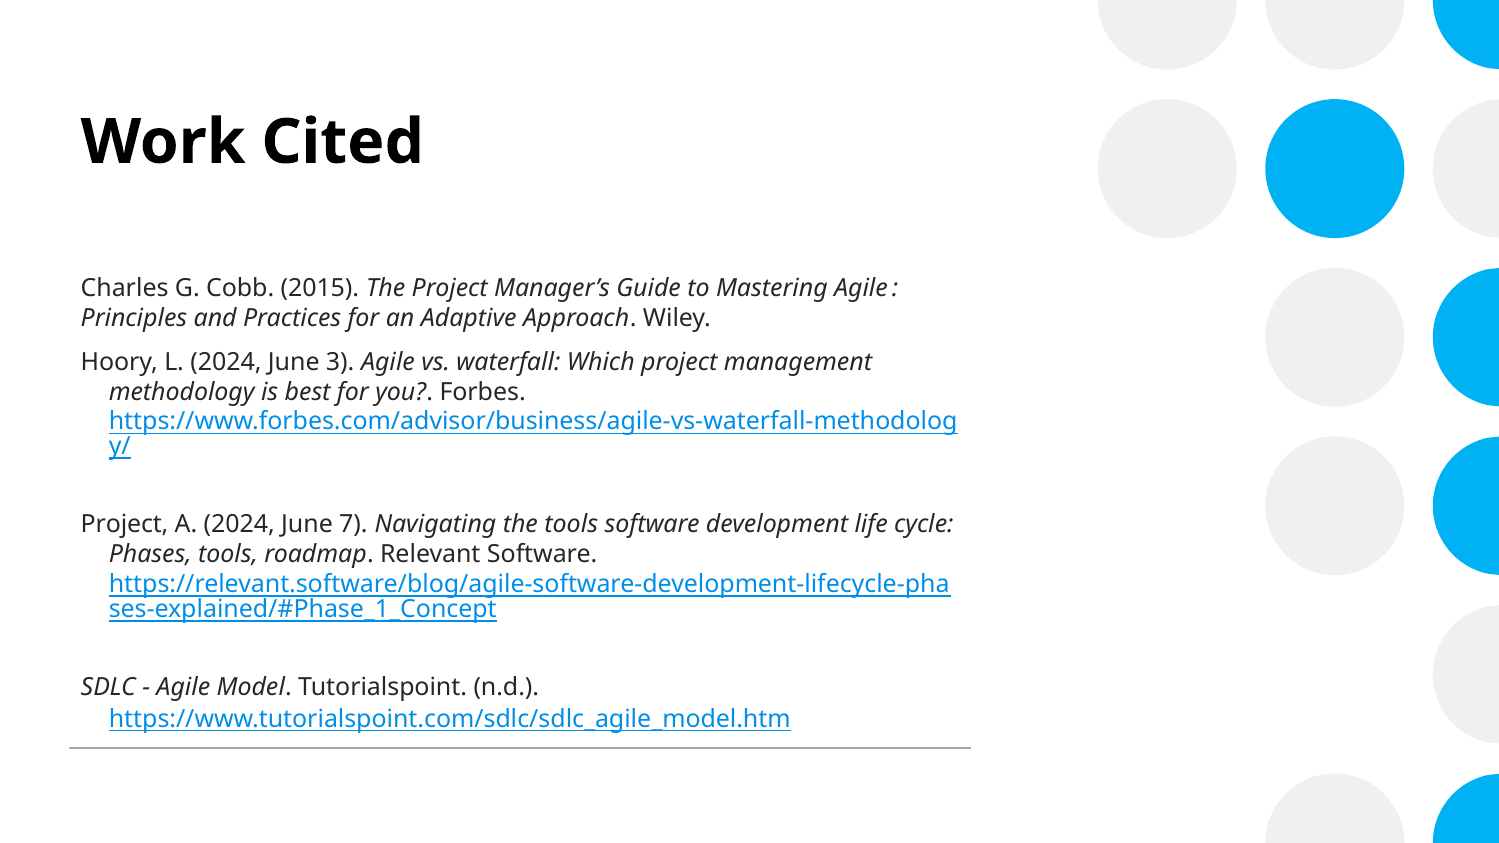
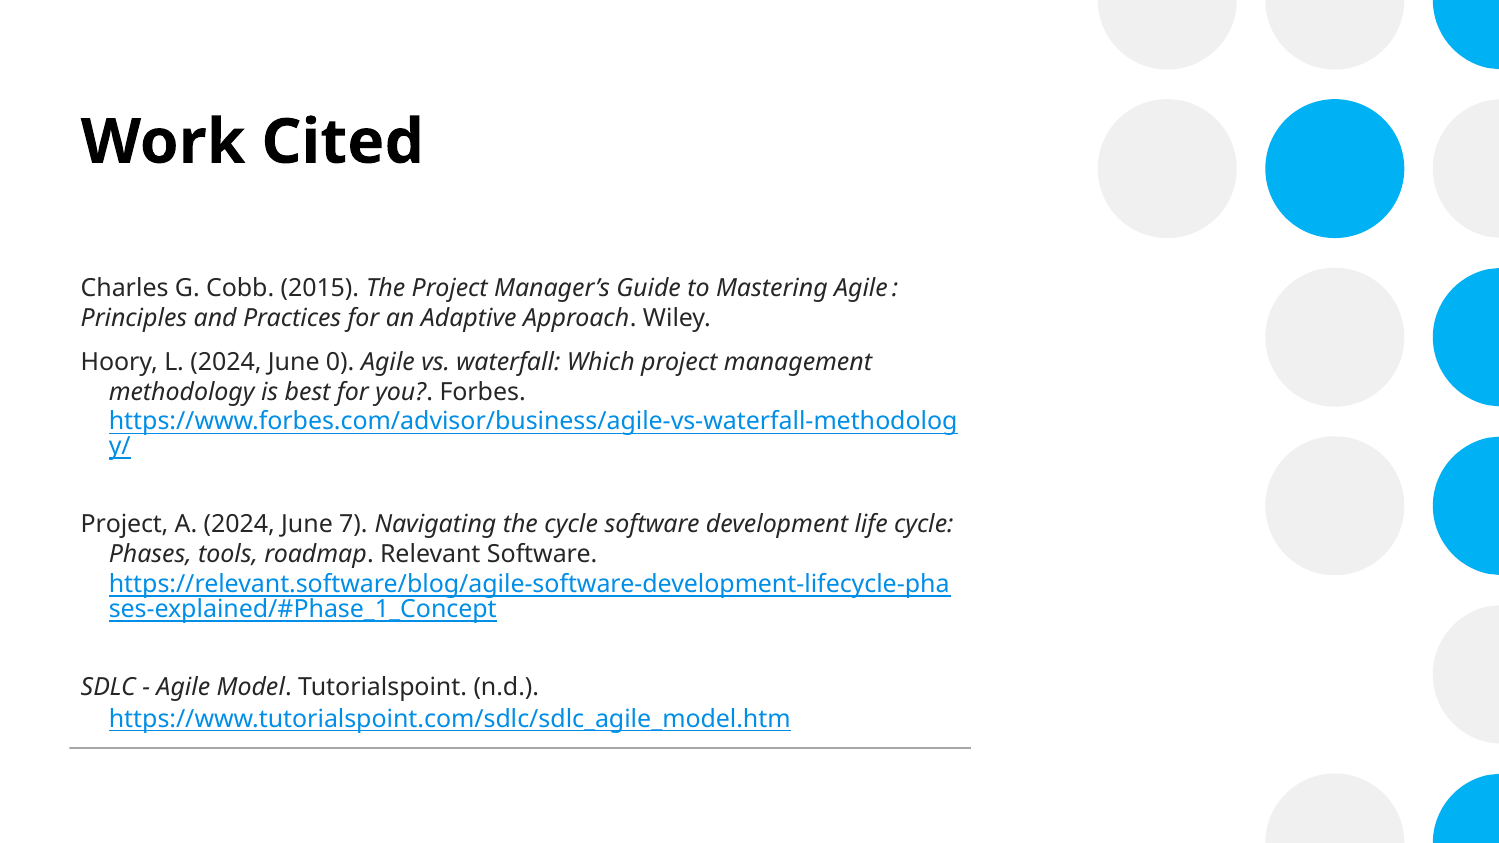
3: 3 -> 0 (340, 362)
the tools: tools -> cycle (571, 525)
